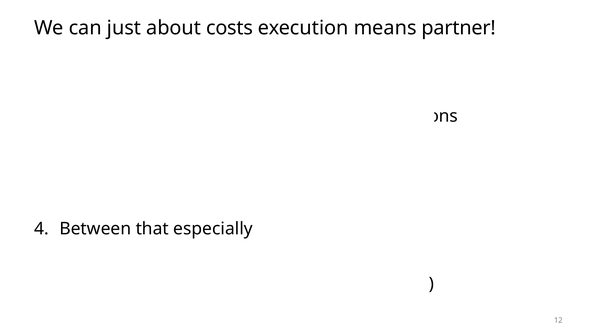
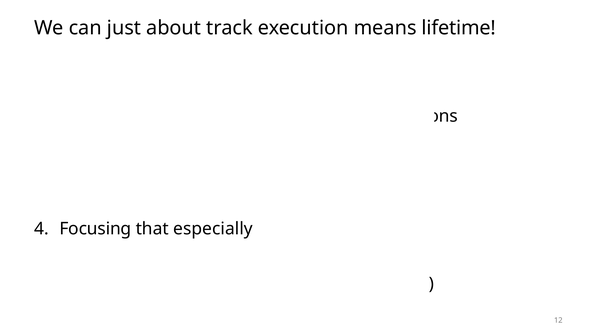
costs: costs -> track (230, 28)
partner: partner -> lifetime (459, 28)
Between: Between -> Focusing (95, 229)
